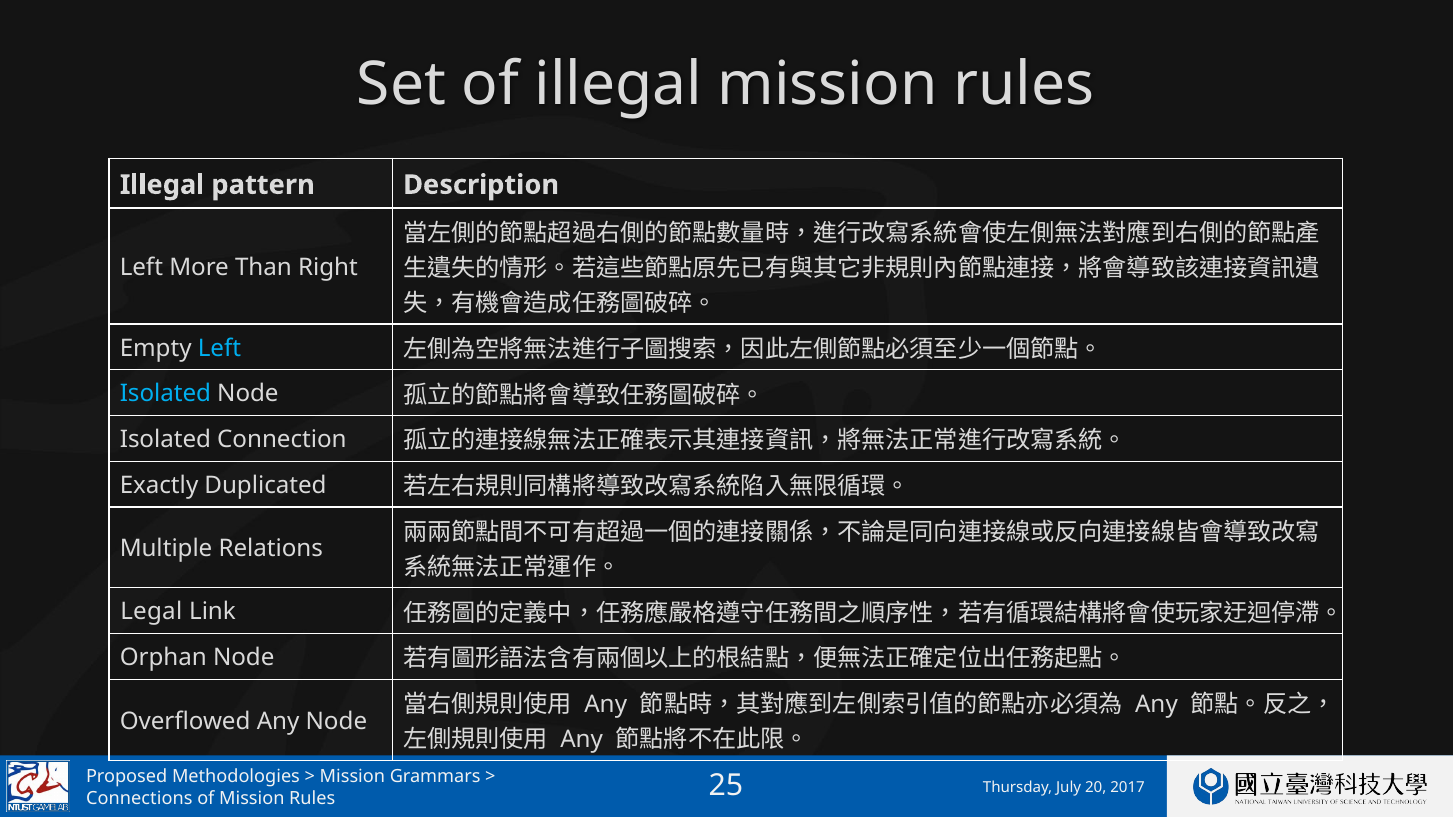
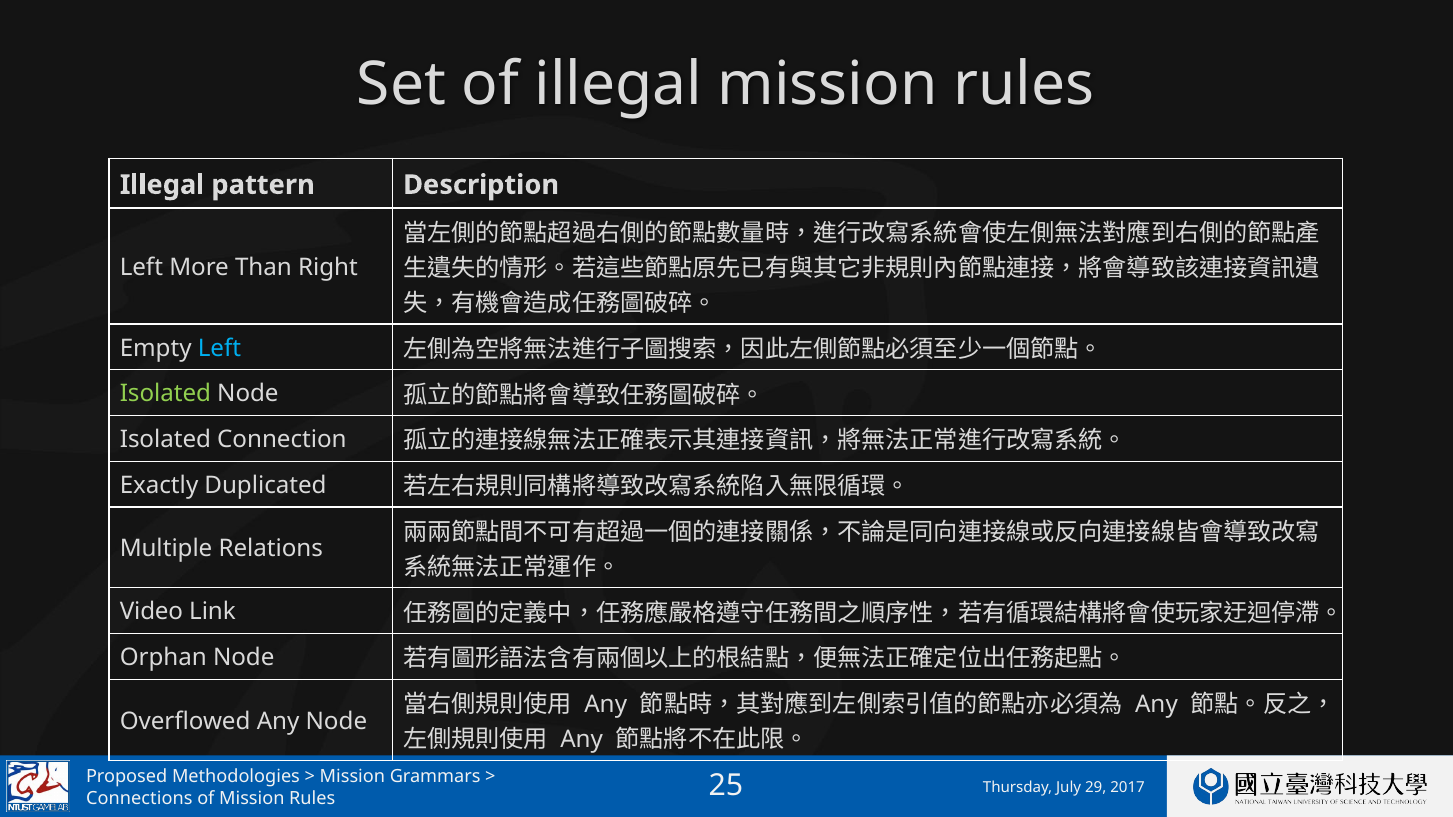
Isolated colour: light blue -> light green (165, 394)
Legal: Legal -> Video (151, 612)
20: 20 -> 29 (1096, 787)
